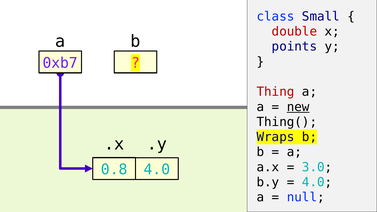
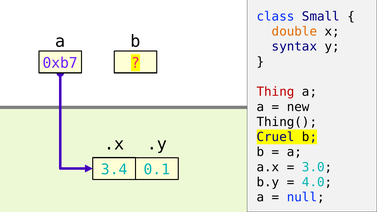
double colour: red -> orange (294, 32)
points: points -> syntax (294, 47)
new underline: present -> none (298, 107)
Wraps: Wraps -> Cruel (276, 137)
0.8: 0.8 -> 3.4 (114, 170)
4.0: 4.0 -> 0.1 (157, 170)
